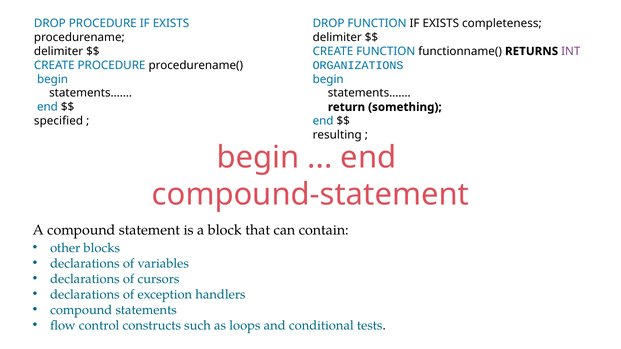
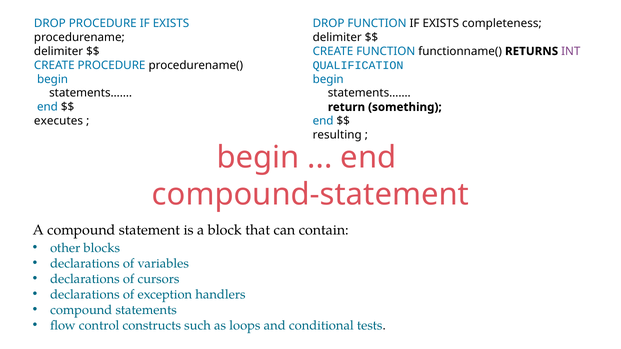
ORGANIZATIONS: ORGANIZATIONS -> QUALIFICATION (358, 65)
specified: specified -> executes (59, 121)
